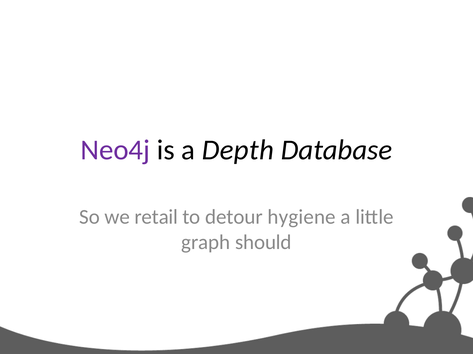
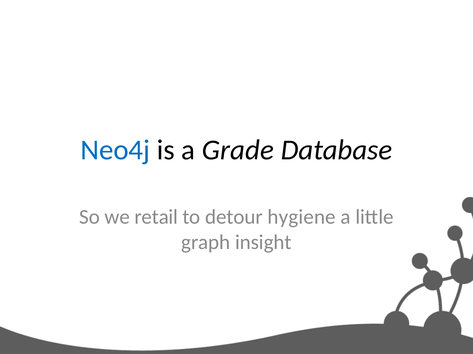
Neo4j colour: purple -> blue (115, 150)
Depth: Depth -> Grade (238, 150)
should: should -> insight (263, 243)
